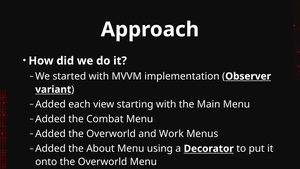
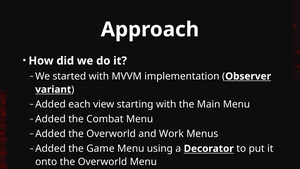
About: About -> Game (100, 148)
